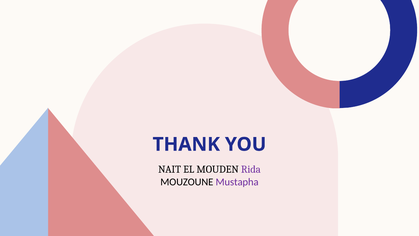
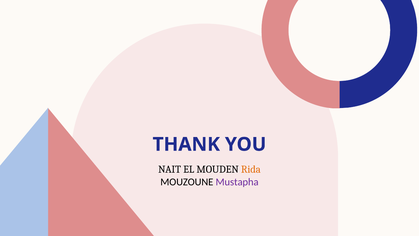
Rida colour: purple -> orange (251, 169)
